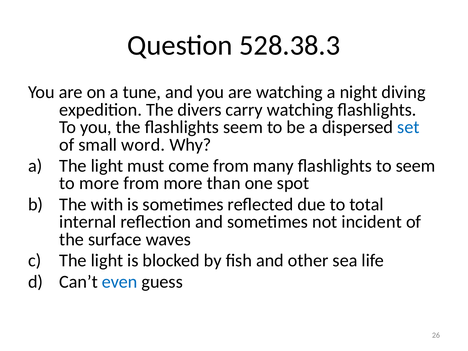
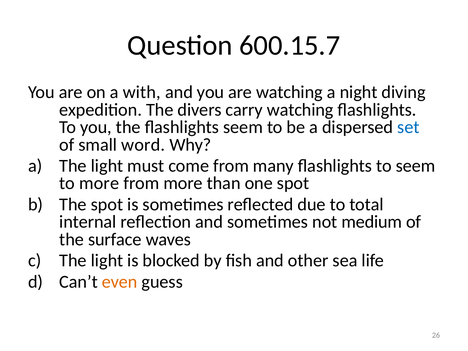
528.38.3: 528.38.3 -> 600.15.7 (290, 45)
tune: tune -> with (142, 92)
The with: with -> spot (107, 204)
incident: incident -> medium (372, 222)
even colour: blue -> orange (120, 282)
